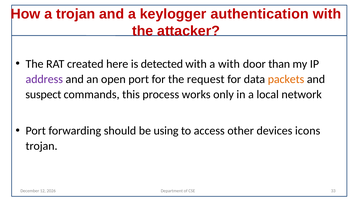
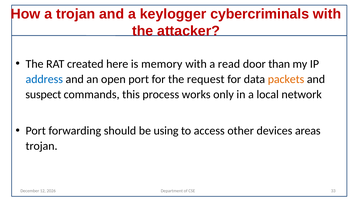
authentication: authentication -> cybercriminals (260, 14)
detected: detected -> memory (162, 64)
a with: with -> read (229, 64)
address colour: purple -> blue (44, 79)
icons: icons -> areas (308, 131)
